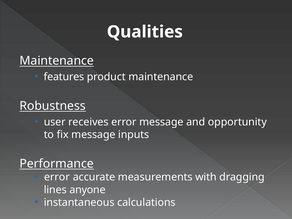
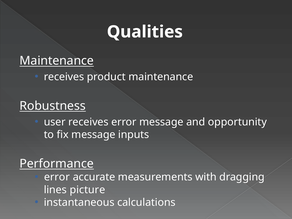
features: features -> receives (64, 77)
anyone: anyone -> picture (87, 190)
